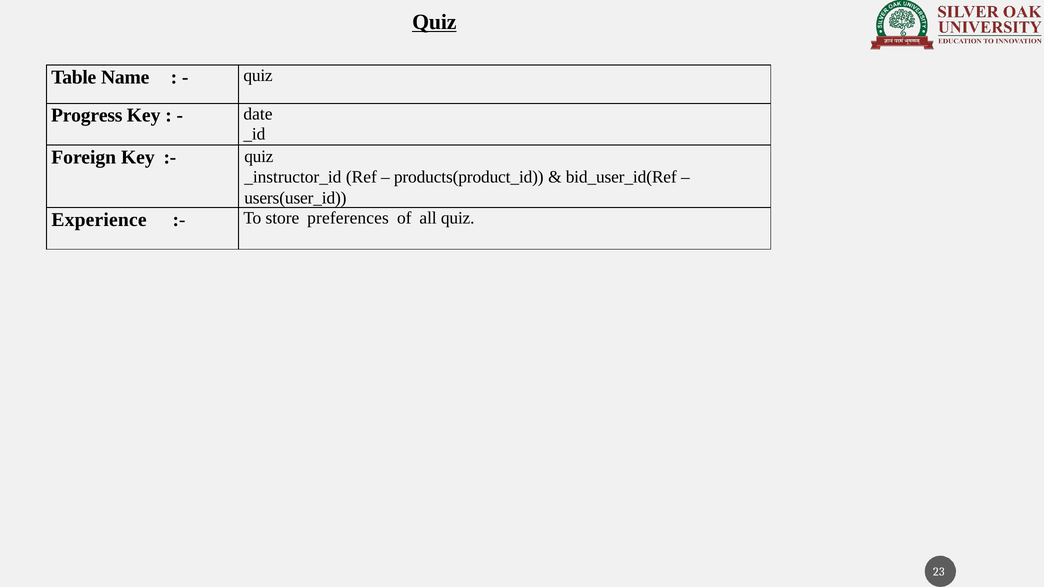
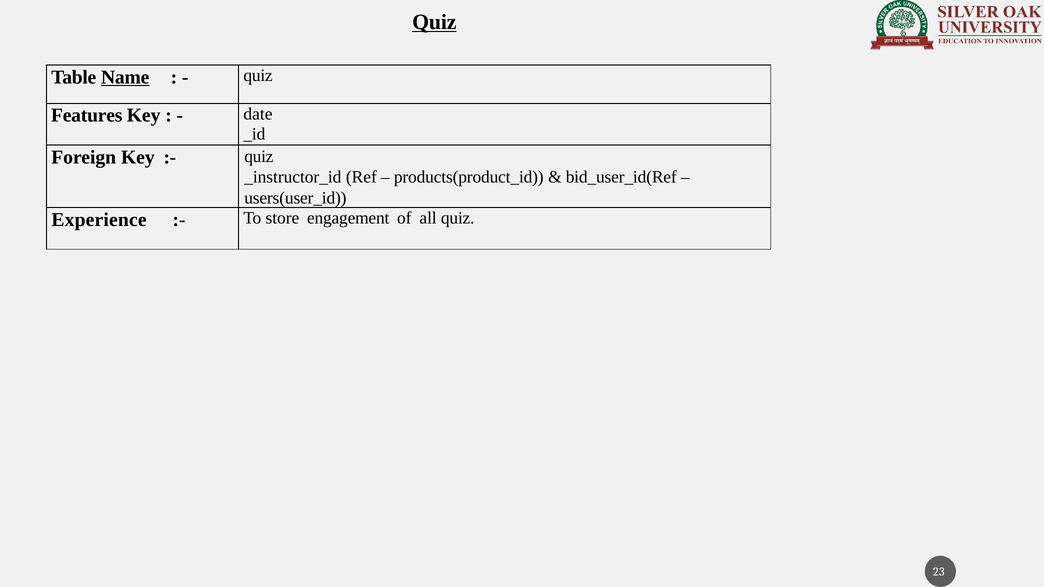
Name underline: none -> present (125, 77)
Progress: Progress -> Features (87, 115)
preferences: preferences -> engagement (348, 218)
